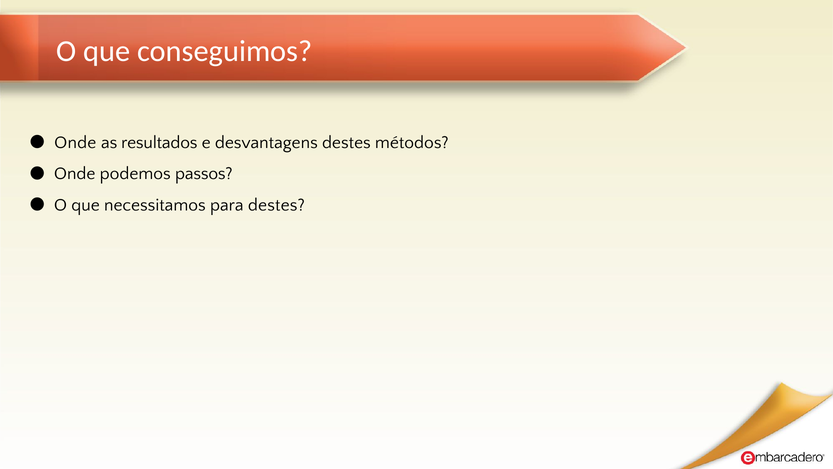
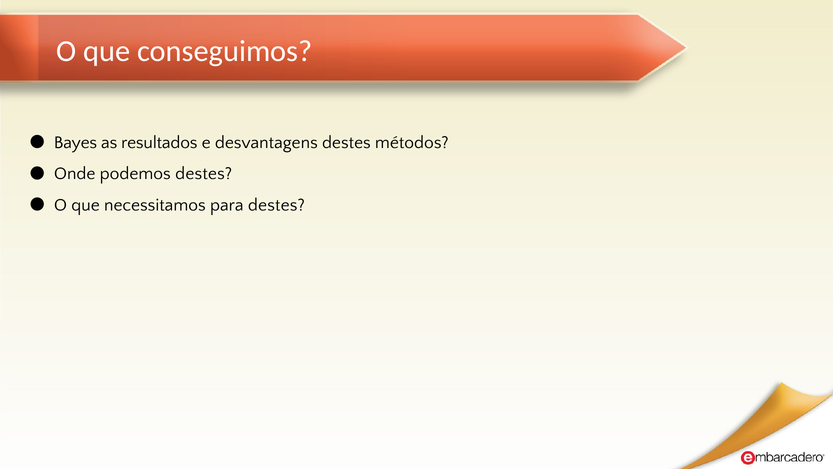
Onde: Onde -> Bayes (75, 142)
podemos passos: passos -> destes (204, 173)
